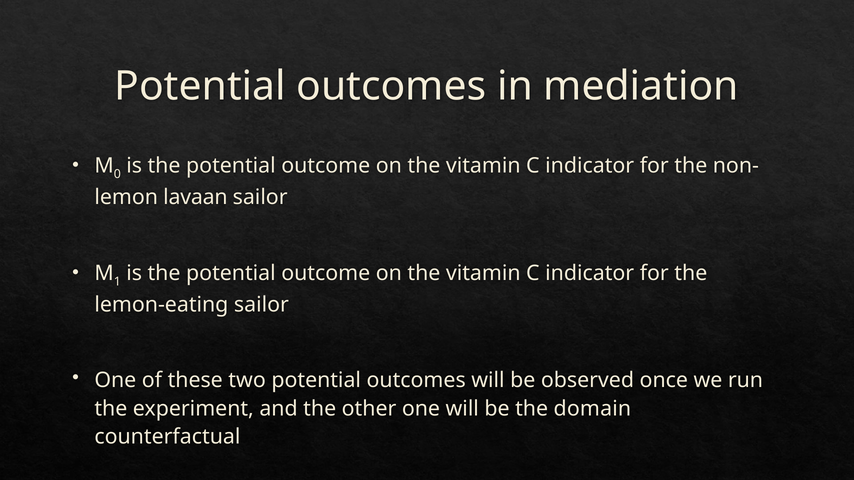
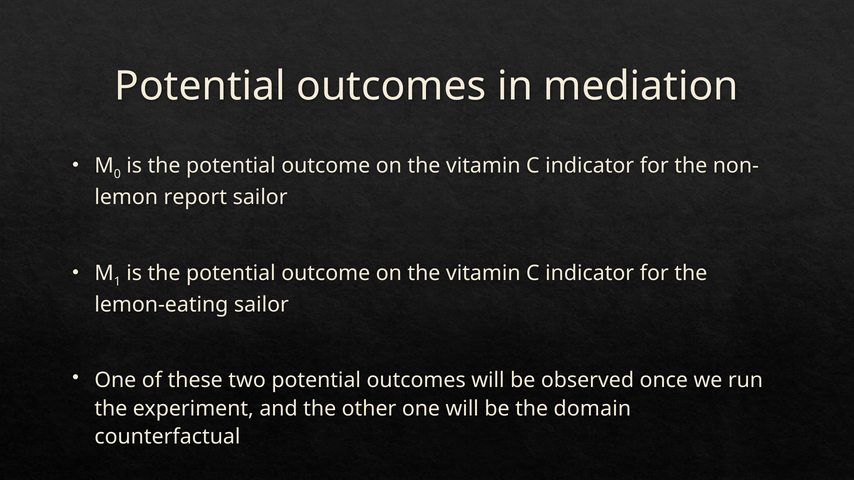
lavaan: lavaan -> report (195, 198)
